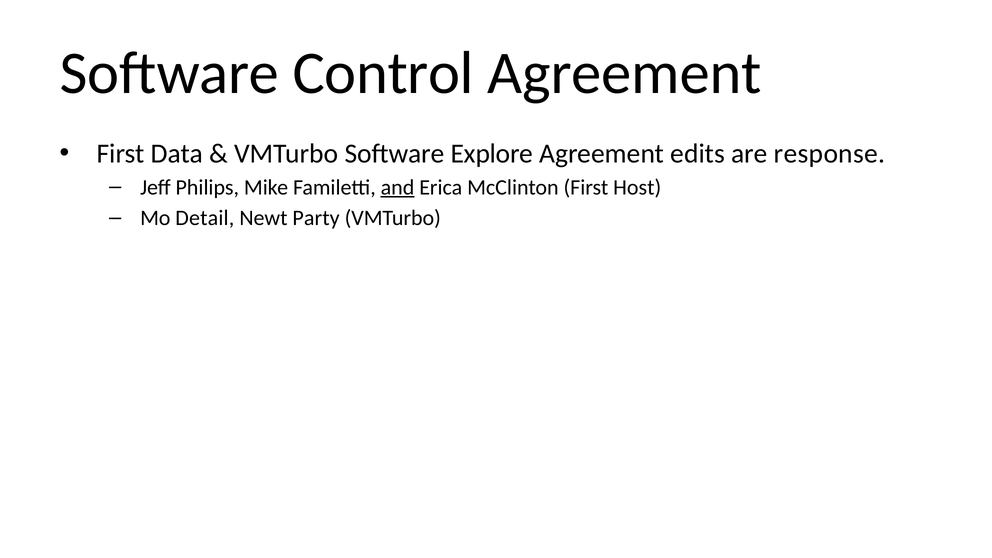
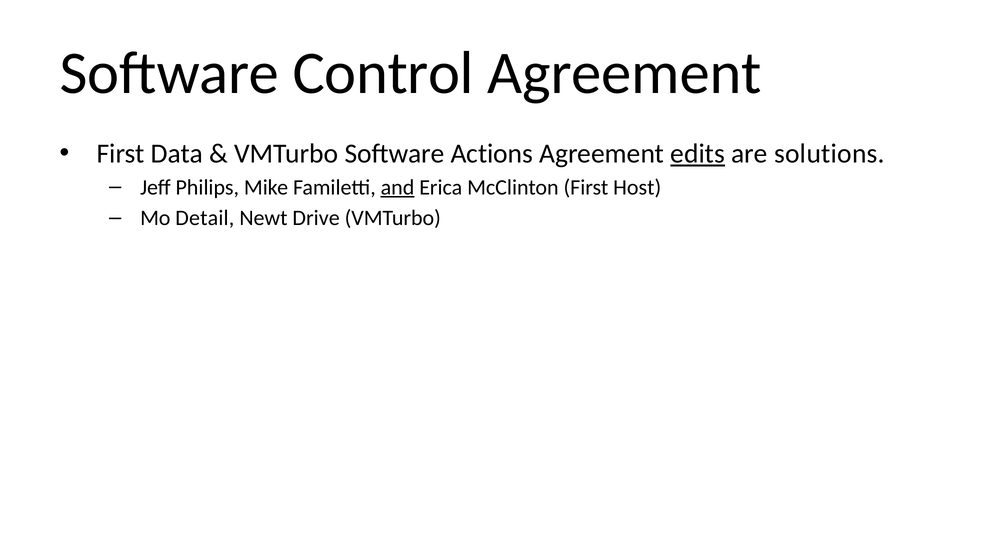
Explore: Explore -> Actions (492, 154)
edits underline: none -> present (698, 154)
response: response -> solutions (830, 154)
Party: Party -> Drive (316, 218)
